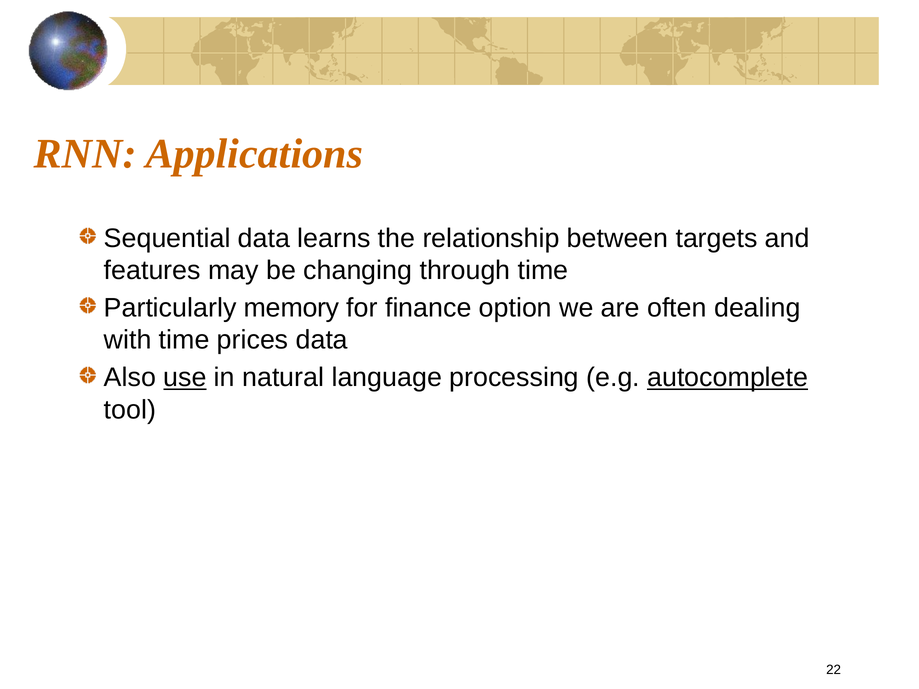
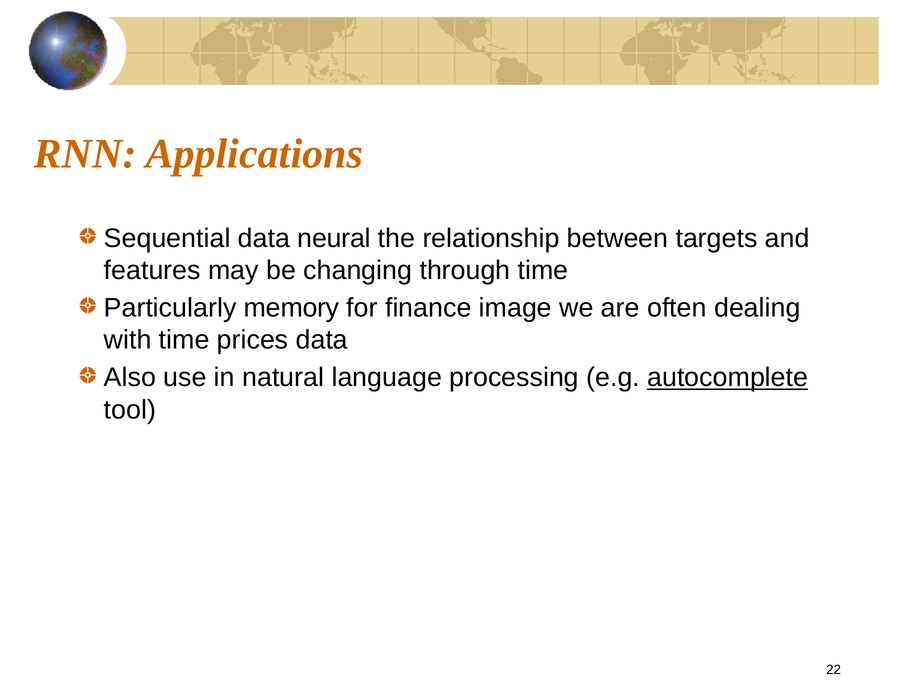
learns: learns -> neural (334, 238)
option: option -> image (515, 308)
use underline: present -> none (185, 378)
